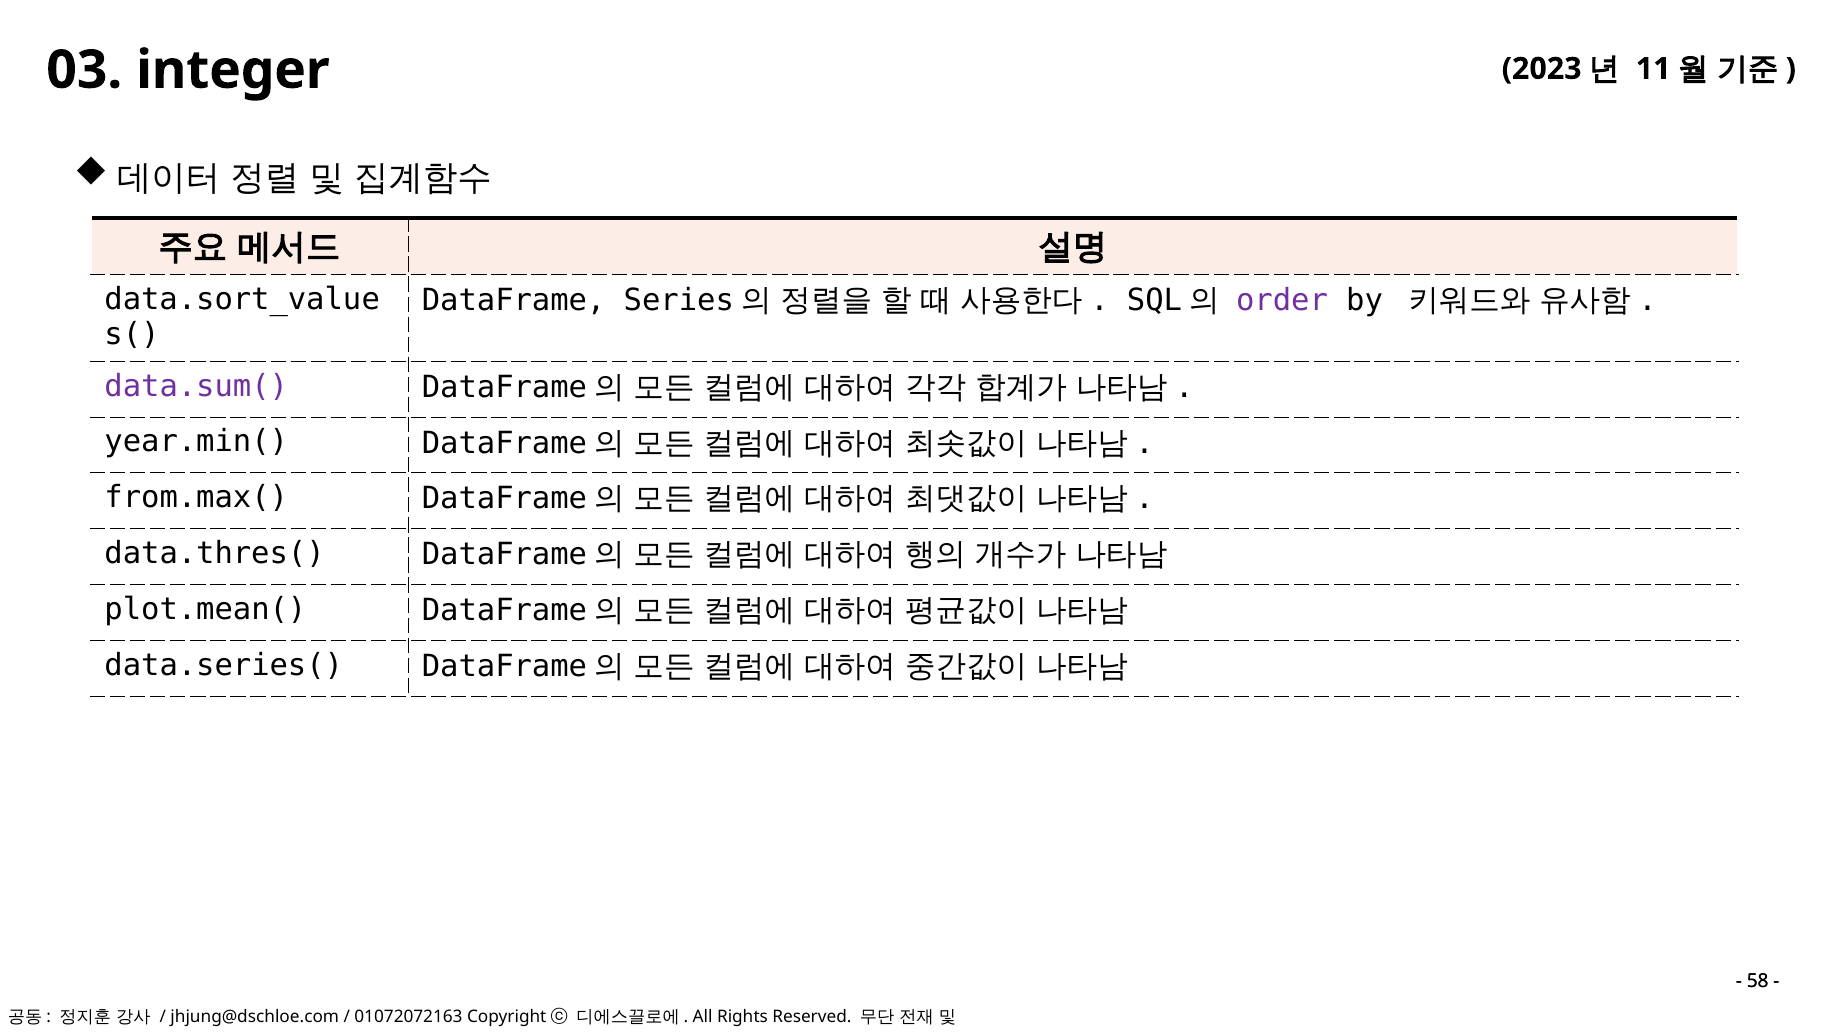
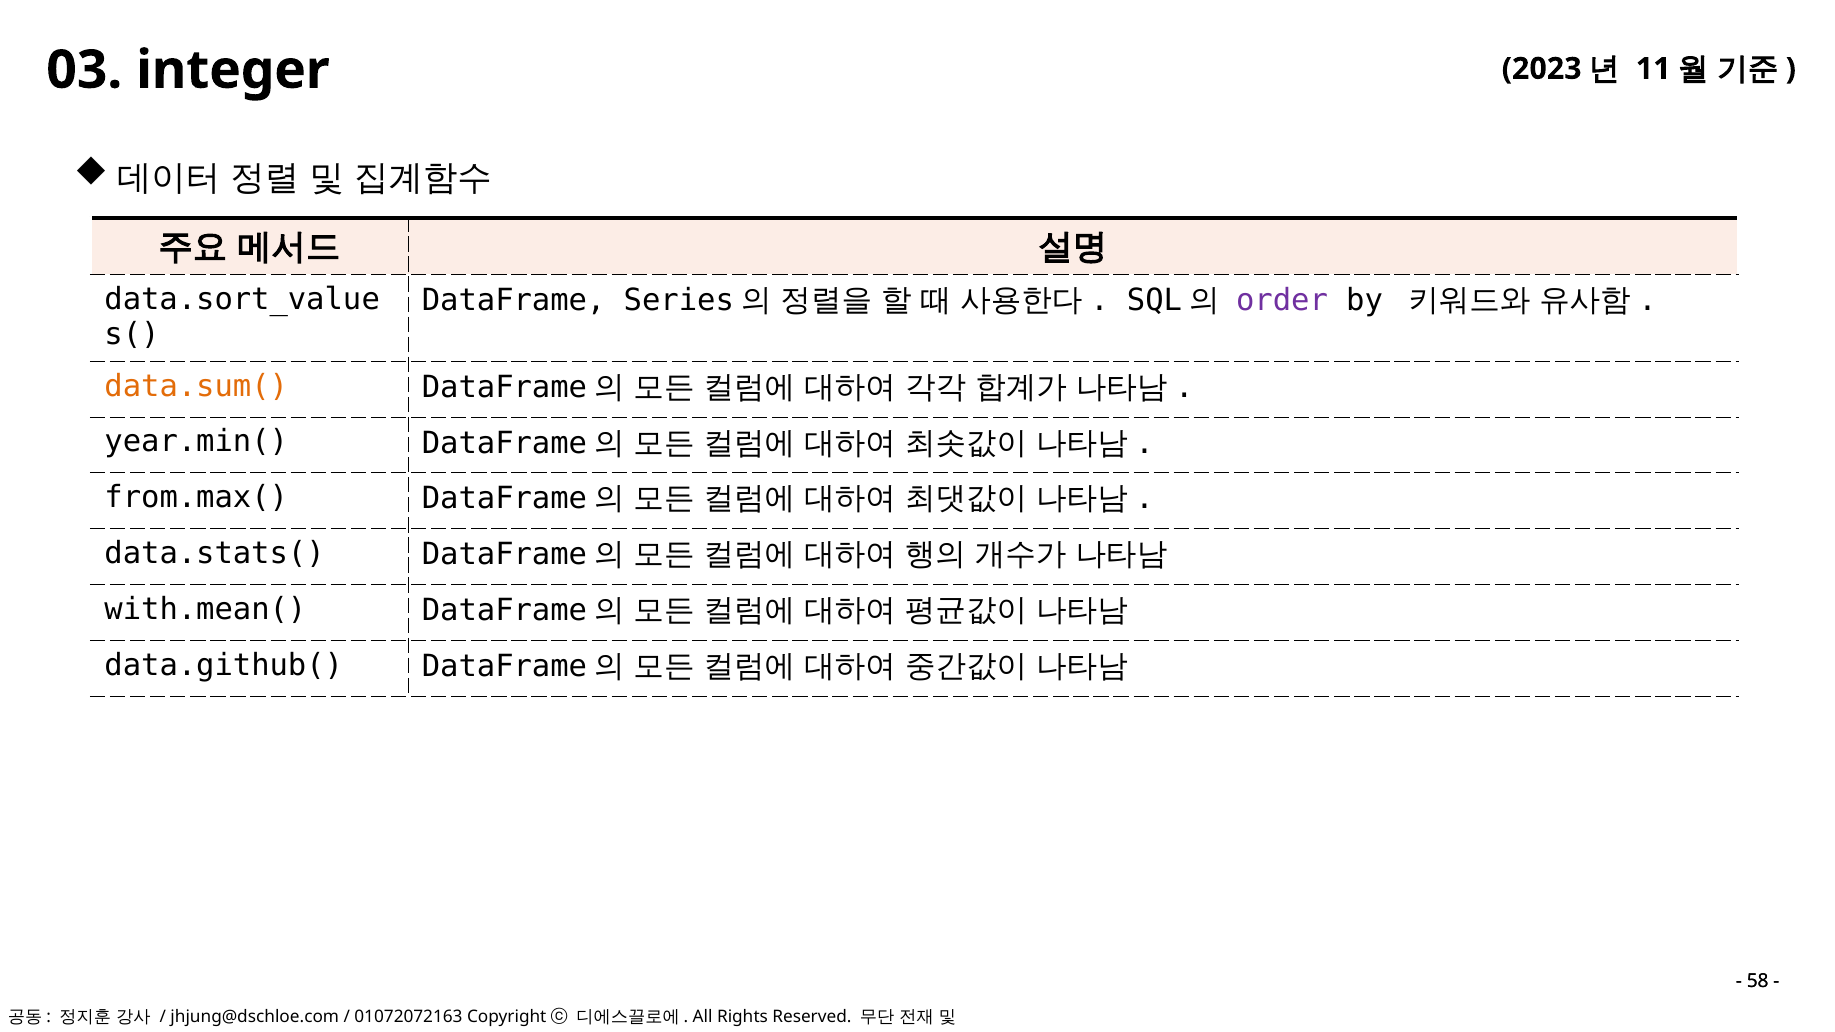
data.sum( colour: purple -> orange (196, 386)
data.thres(: data.thres( -> data.stats( (215, 554)
plot.mean(: plot.mean( -> with.mean( (205, 609)
data.series(: data.series( -> data.github( (224, 665)
